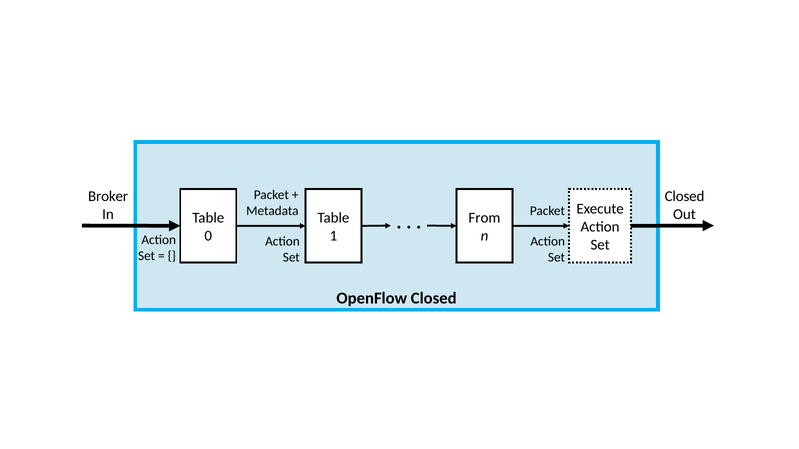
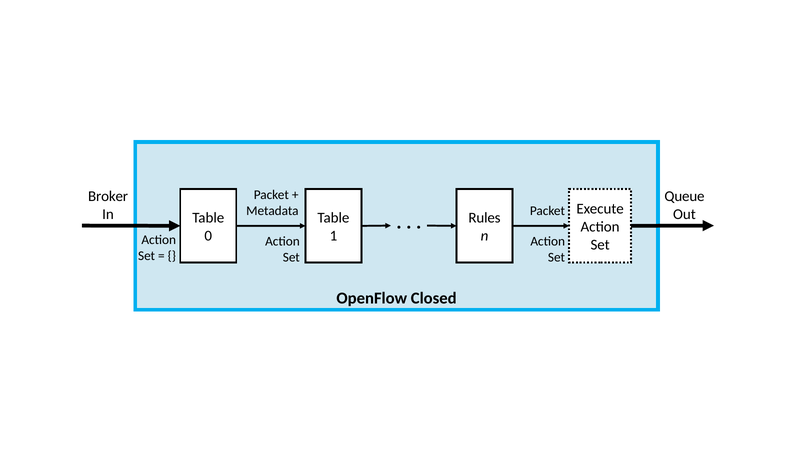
Closed: Closed -> Queue (685, 196)
From: From -> Rules (485, 218)
